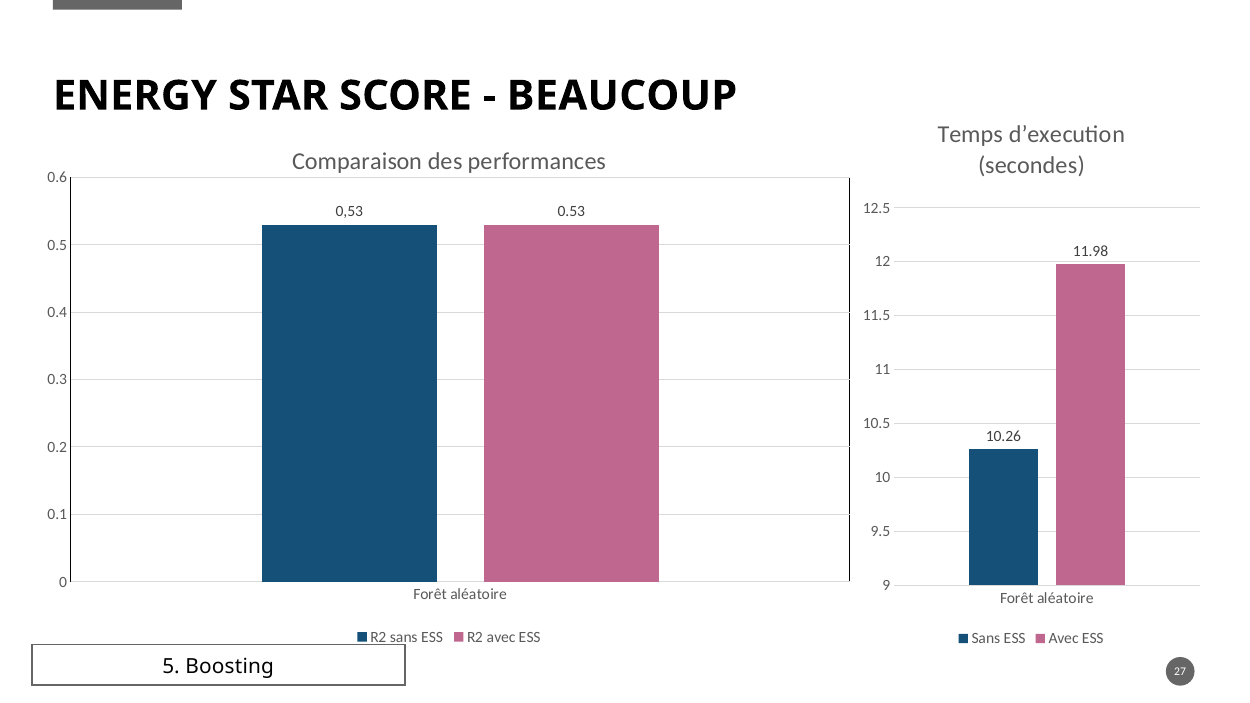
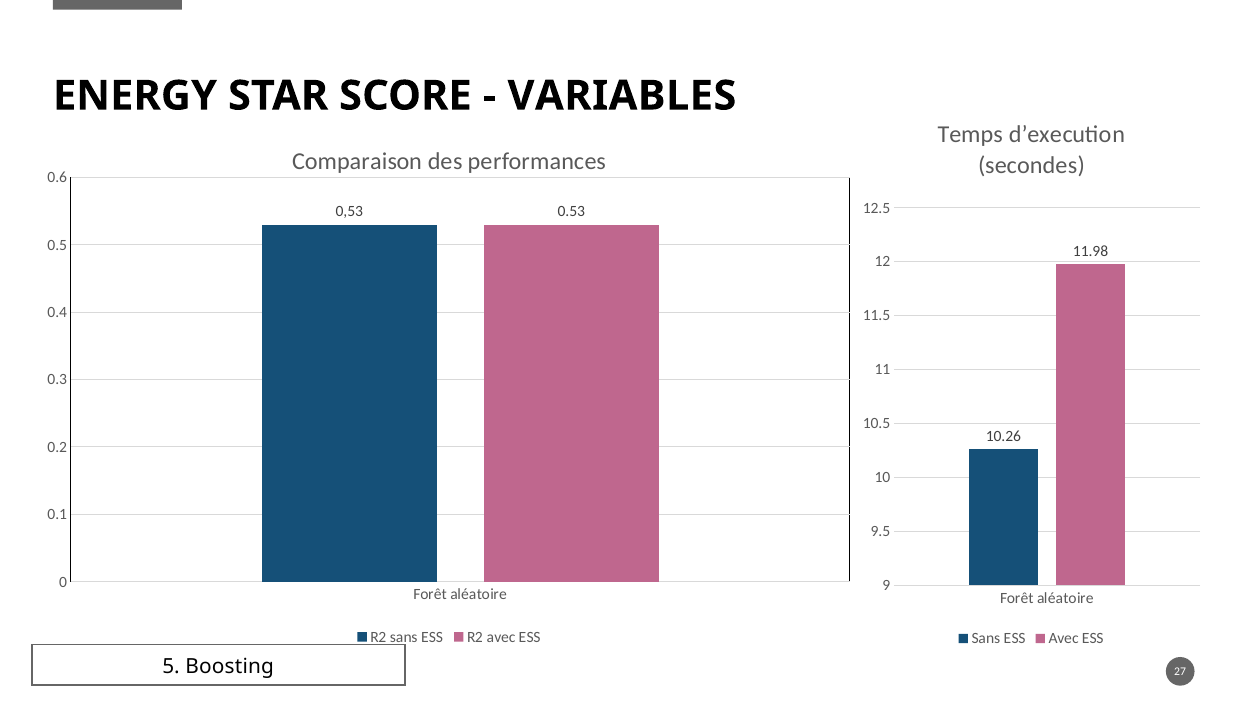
BEAUCOUP: BEAUCOUP -> VARIABLES (622, 96)
